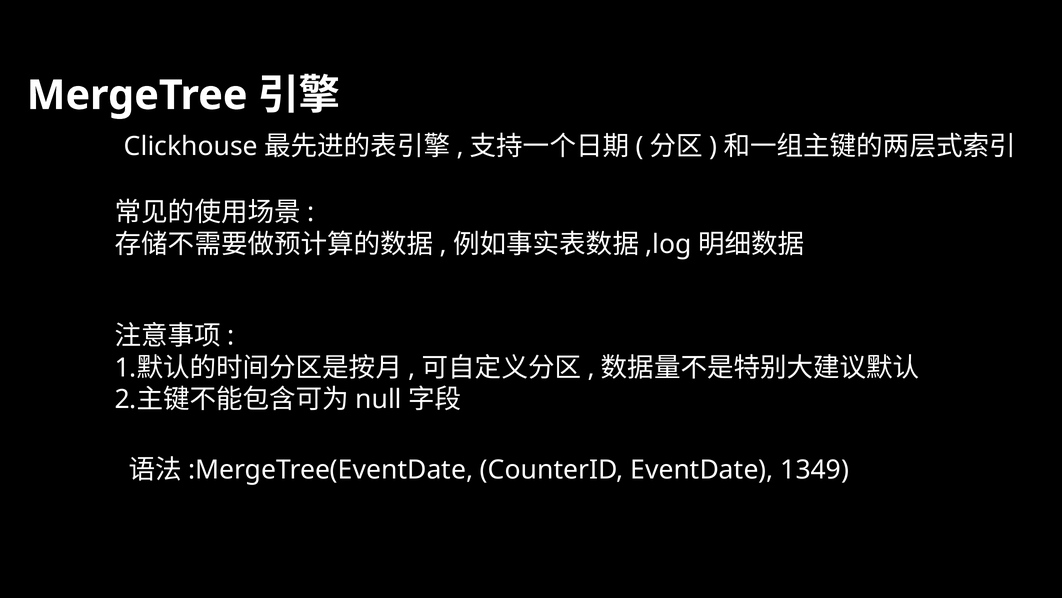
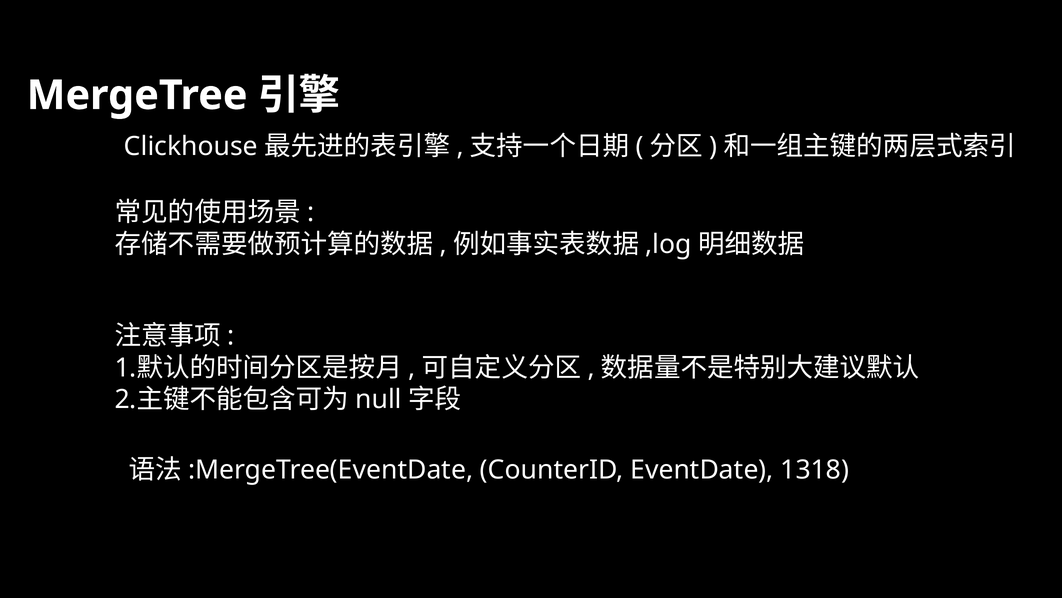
1349: 1349 -> 1318 (815, 470)
